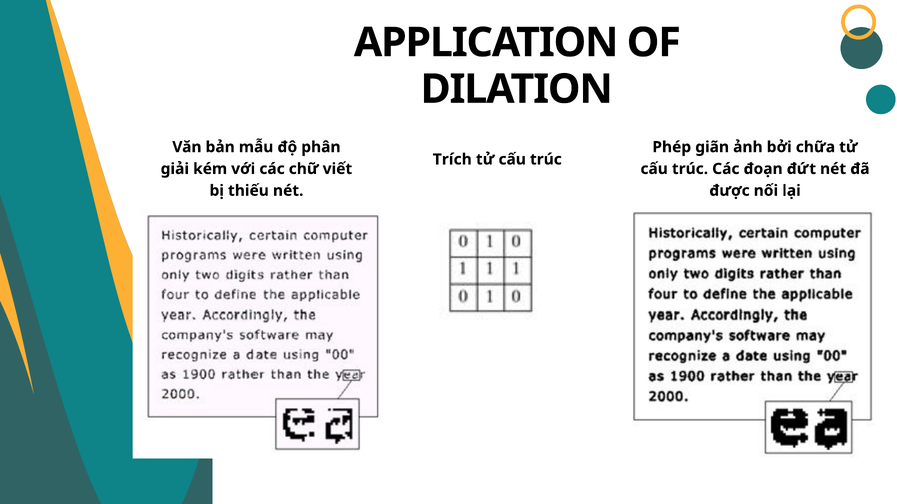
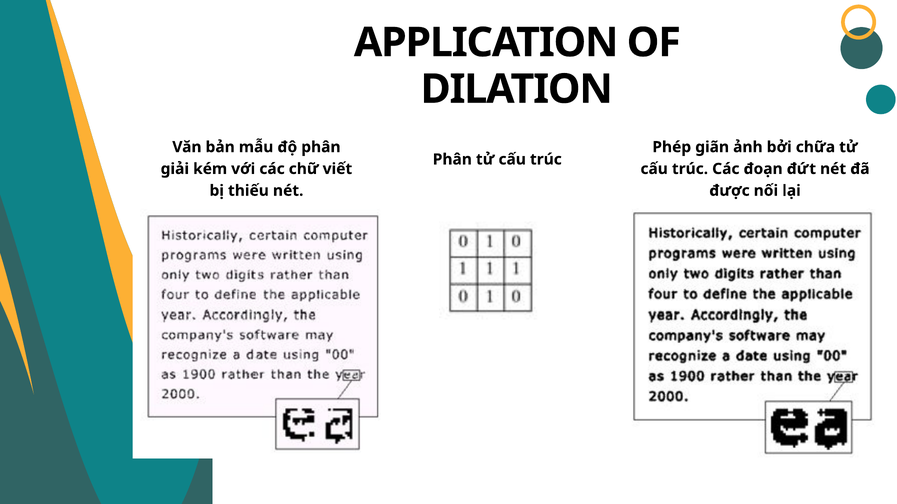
Trích: Trích -> Phân (452, 160)
